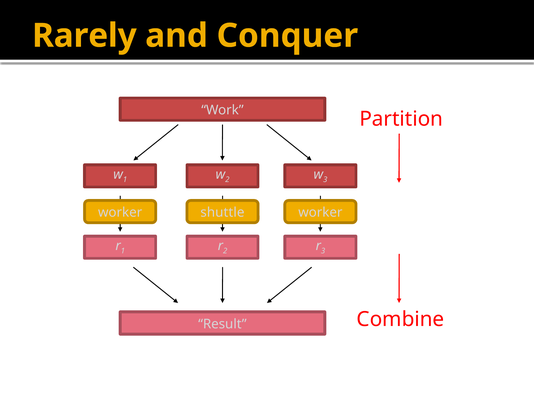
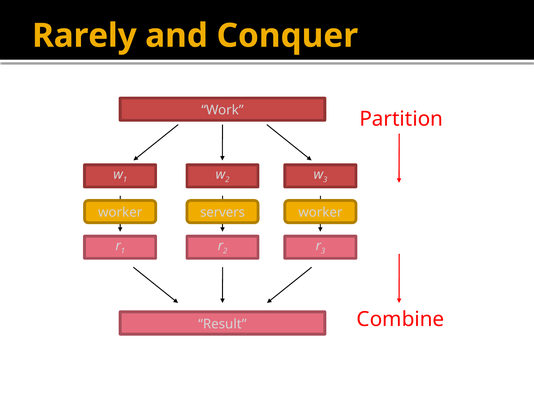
shuttle: shuttle -> servers (223, 212)
